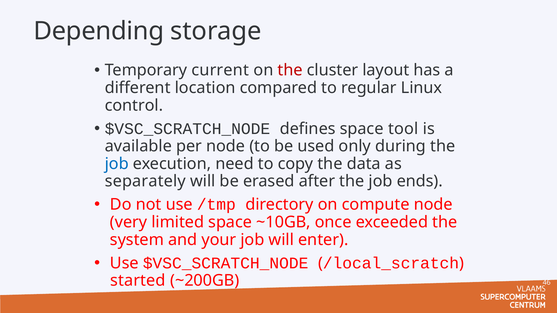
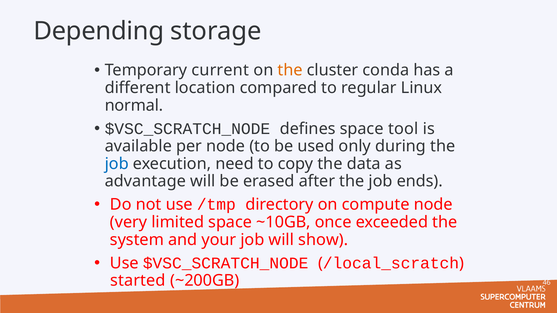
the colour: red -> orange (290, 70)
layout: layout -> conda (386, 70)
control: control -> normal (134, 105)
separately: separately -> advantage (145, 181)
enter: enter -> show (323, 240)
